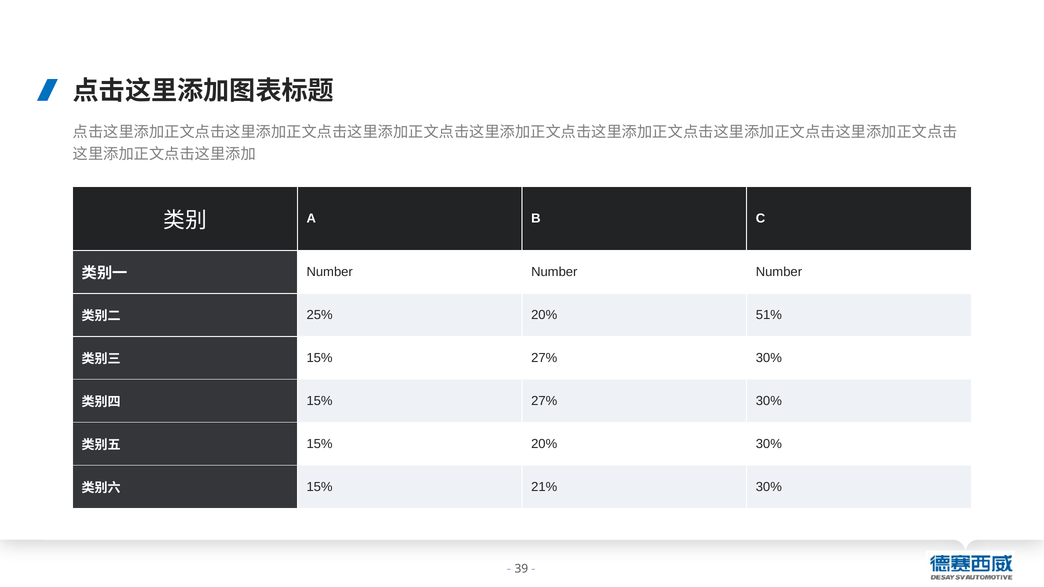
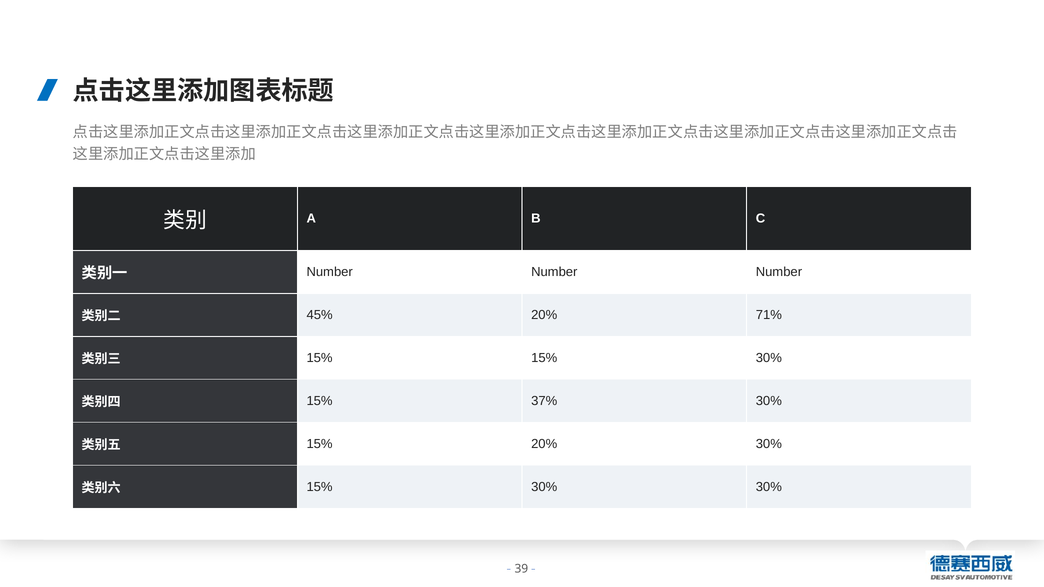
25%: 25% -> 45% (320, 315)
51%: 51% -> 71% (769, 315)
27%: 27% -> 15% (544, 358)
27%: 27% -> 37% (544, 401)
21%: 21% -> 30% (544, 487)
